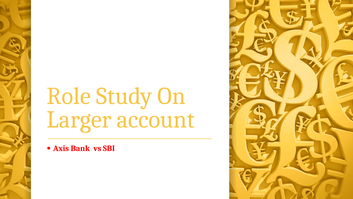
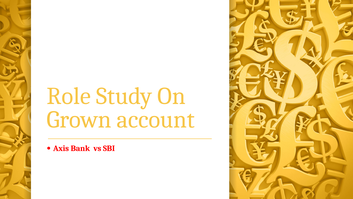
Larger: Larger -> Grown (79, 119)
